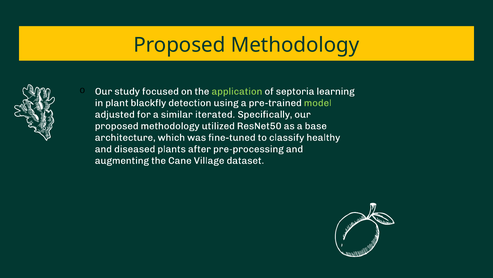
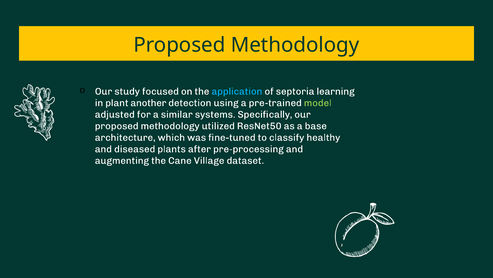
application colour: light green -> light blue (237, 91)
blackfly: blackfly -> another (148, 103)
iterated: iterated -> systems (215, 114)
